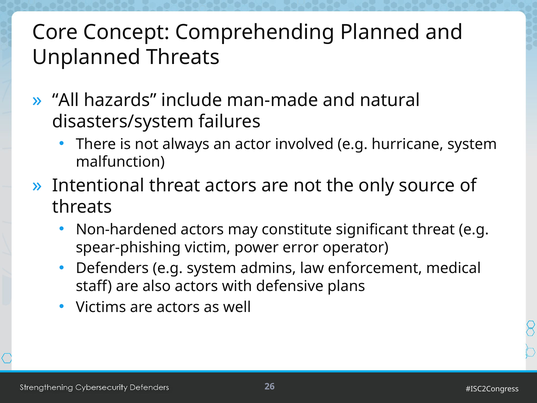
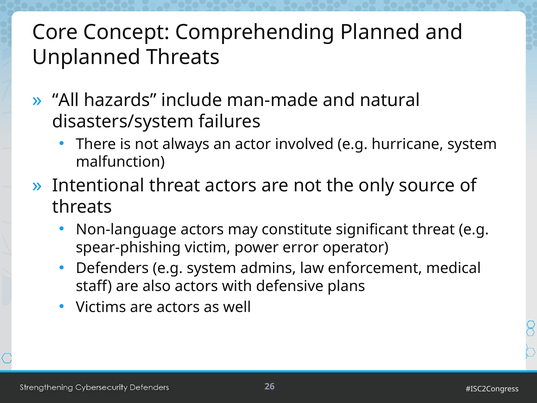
Non-hardened: Non-hardened -> Non-language (126, 229)
